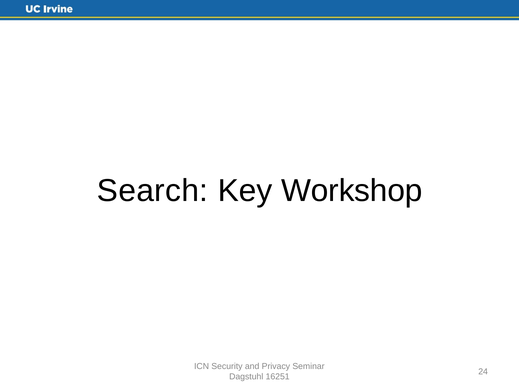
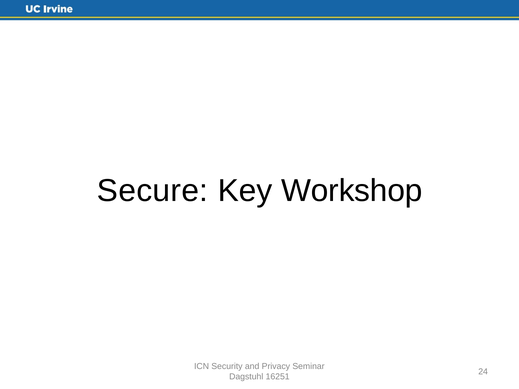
Search: Search -> Secure (153, 191)
